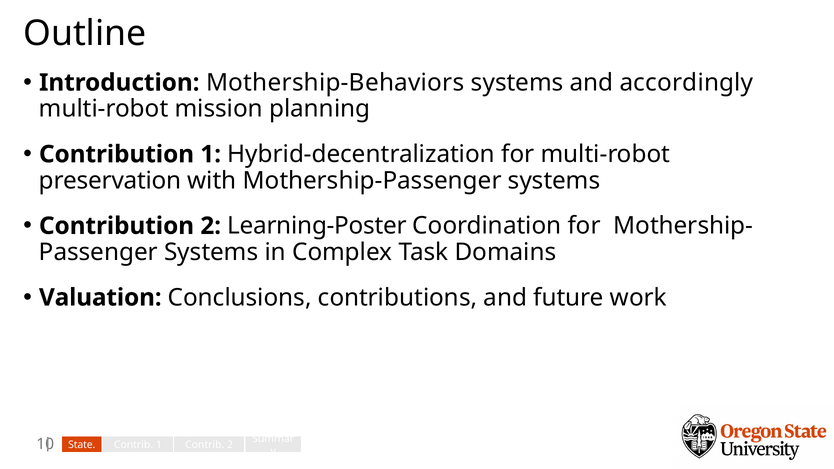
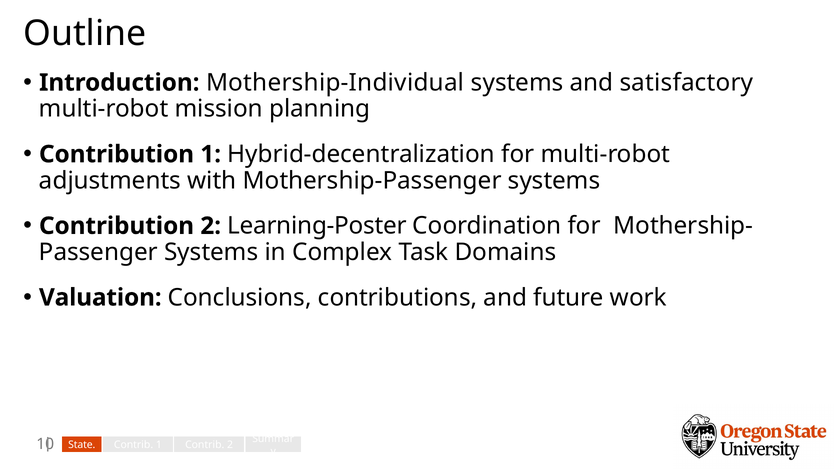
Mothership-Behaviors: Mothership-Behaviors -> Mothership-Individual (335, 83)
accordingly: accordingly -> satisfactory (686, 83)
preservation: preservation -> adjustments (110, 181)
